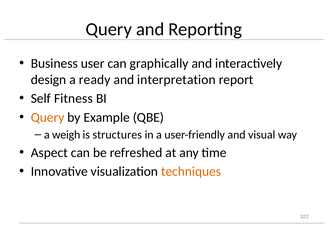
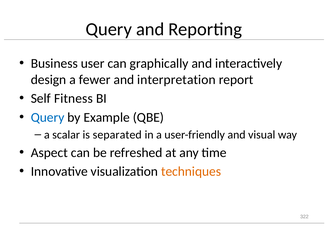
ready: ready -> fewer (95, 80)
Query colour: orange -> blue (48, 117)
weigh: weigh -> scalar (66, 135)
structures: structures -> separated (117, 135)
